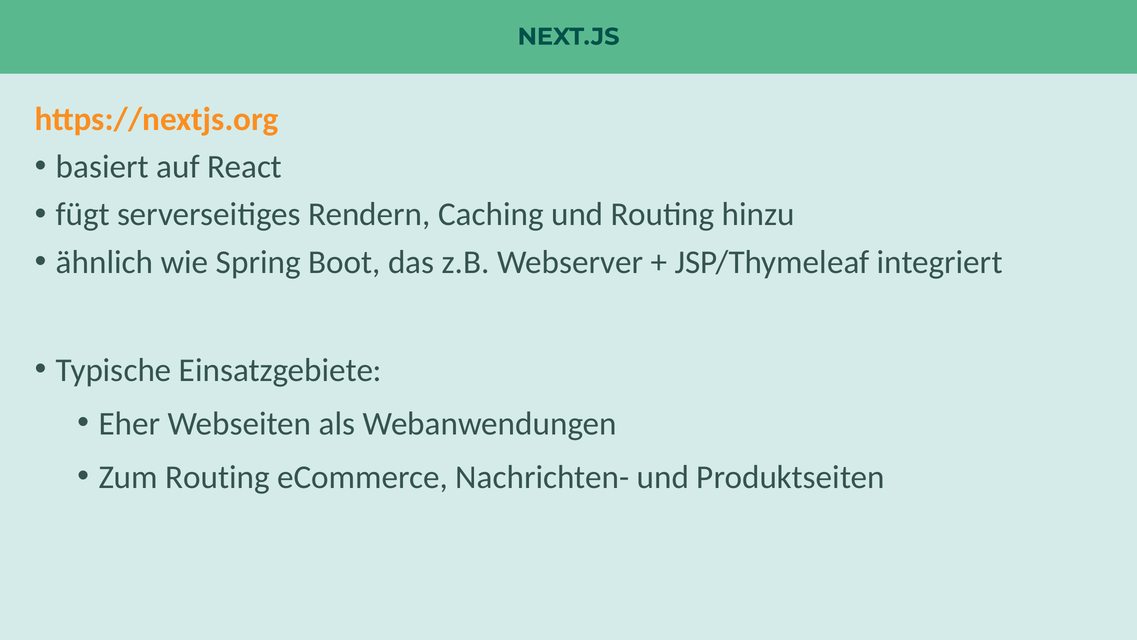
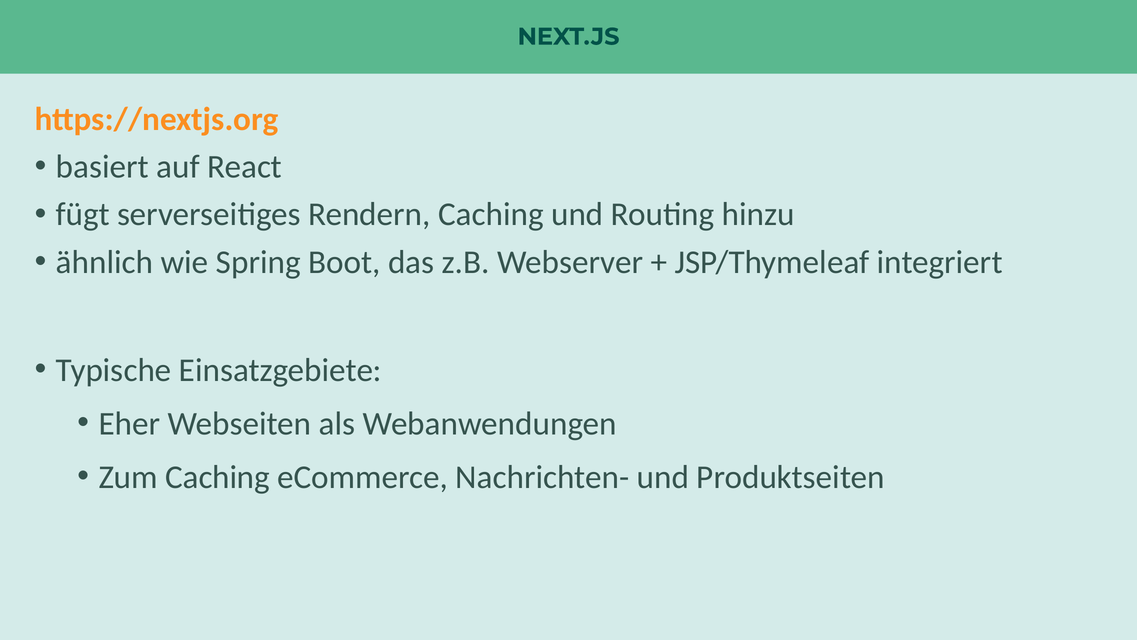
Zum Routing: Routing -> Caching (218, 477)
